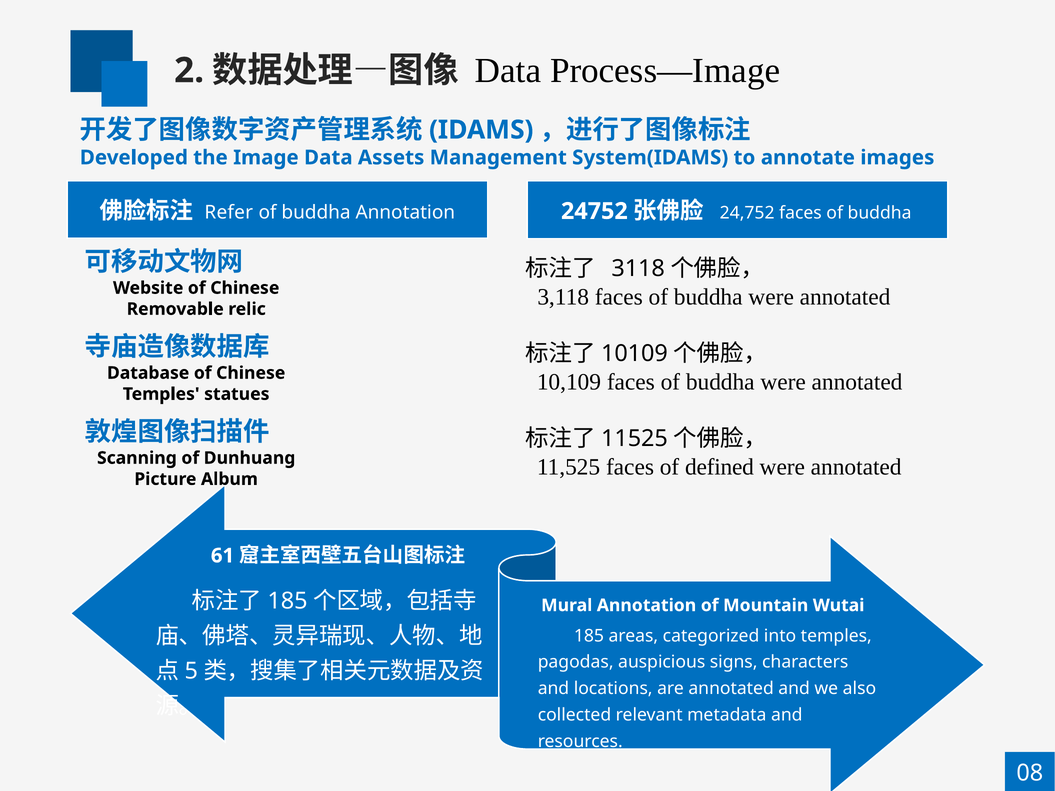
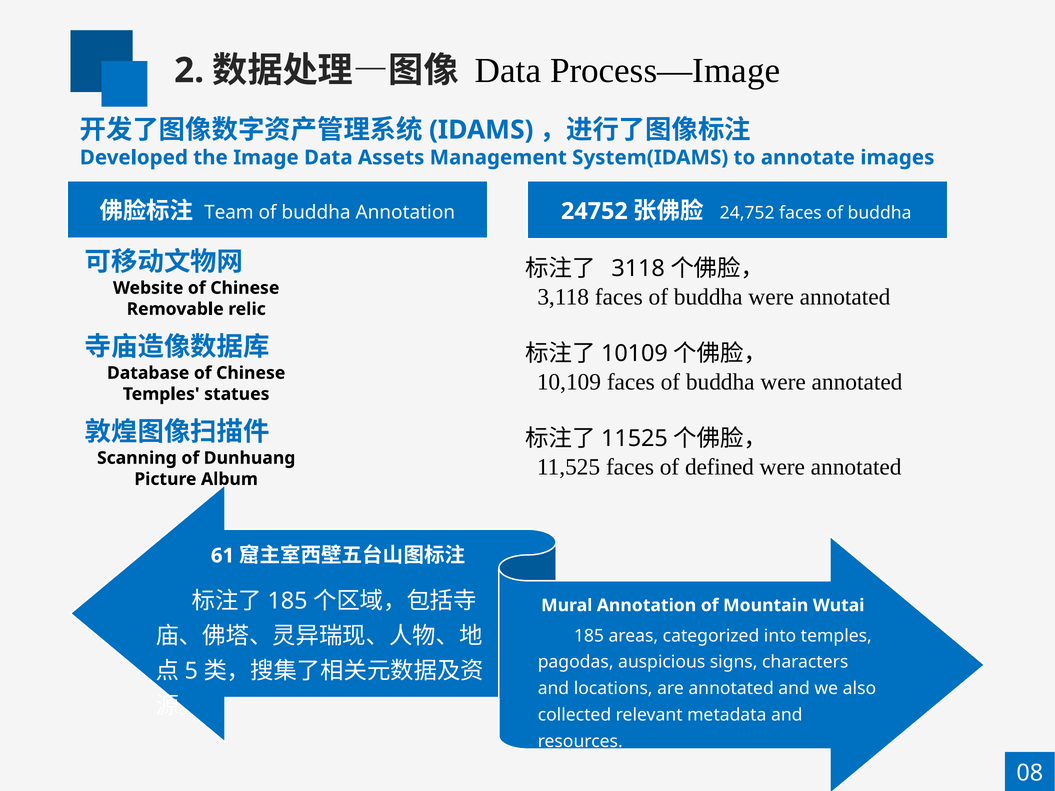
Refer: Refer -> Team (229, 213)
